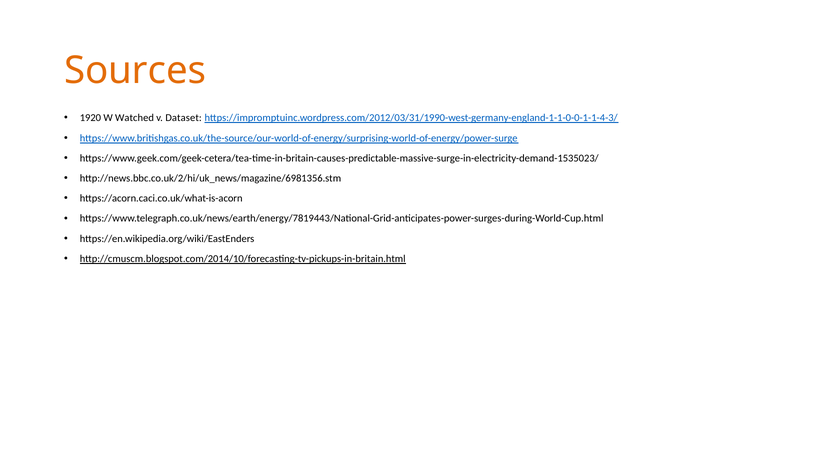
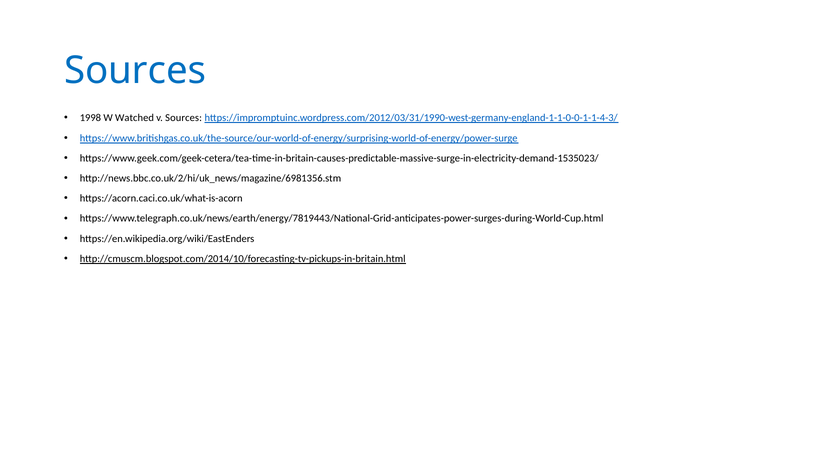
Sources colour: orange -> blue (135, 71)
1920: 1920 -> 1998 (90, 118)
v Dataset: Dataset -> Sources (184, 118)
